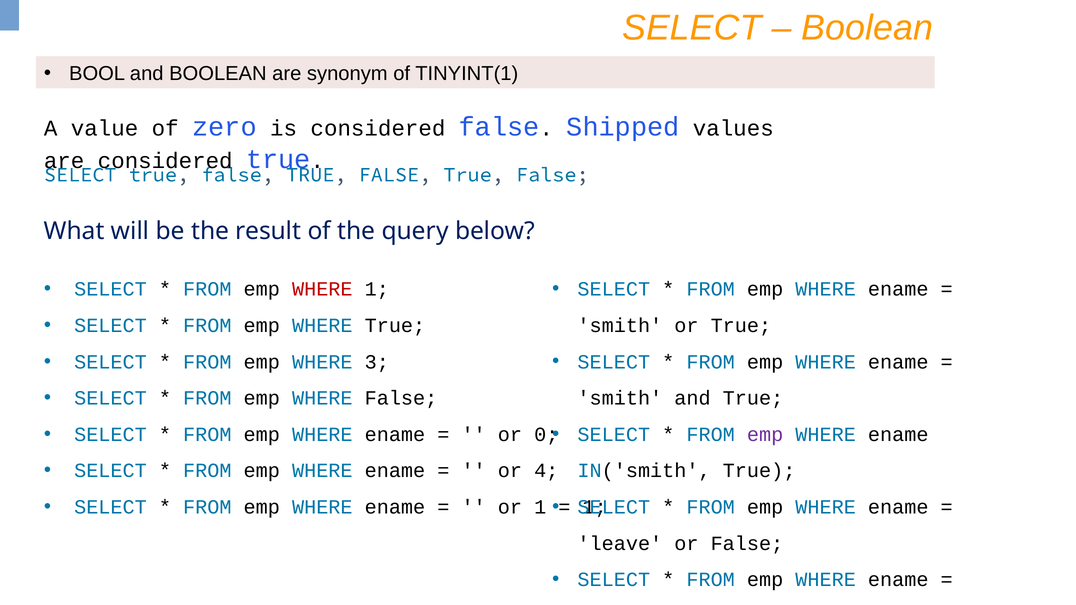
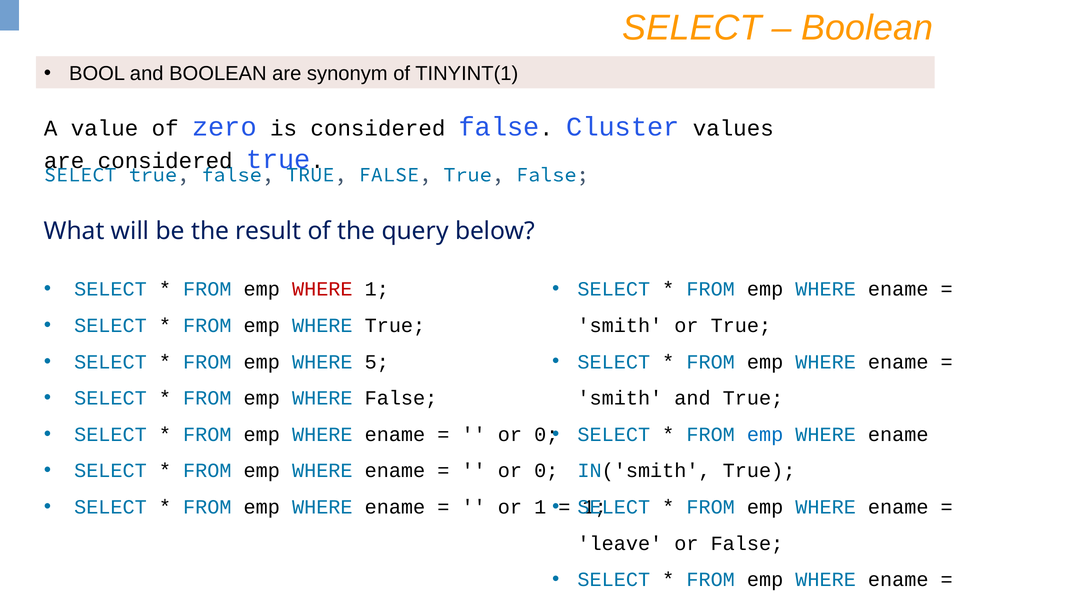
Shipped: Shipped -> Cluster (623, 127)
3: 3 -> 5 (377, 362)
emp colour: purple -> blue (765, 435)
4: 4 -> 0 (546, 471)
